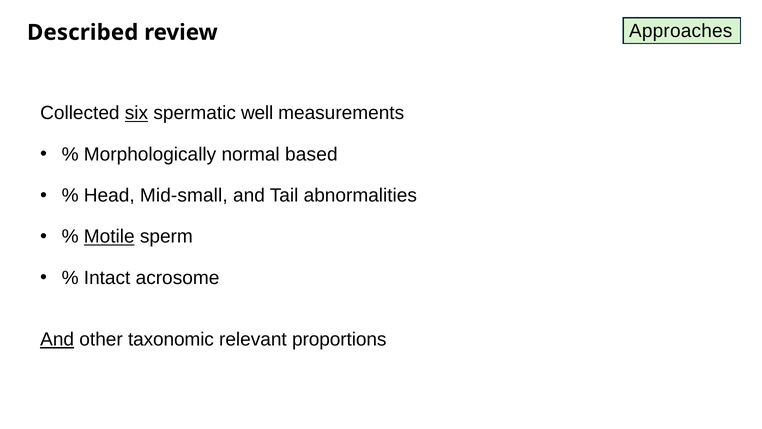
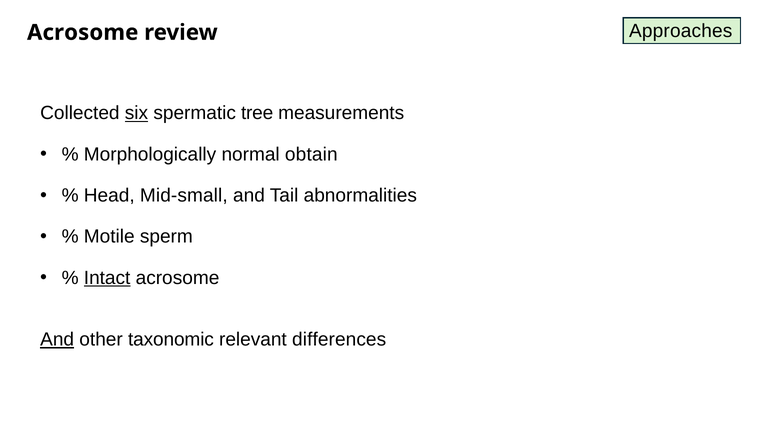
Described: Described -> Acrosome (83, 32)
well: well -> tree (257, 113)
based: based -> obtain (311, 154)
Motile underline: present -> none (109, 236)
Intact underline: none -> present (107, 278)
proportions: proportions -> differences (339, 339)
